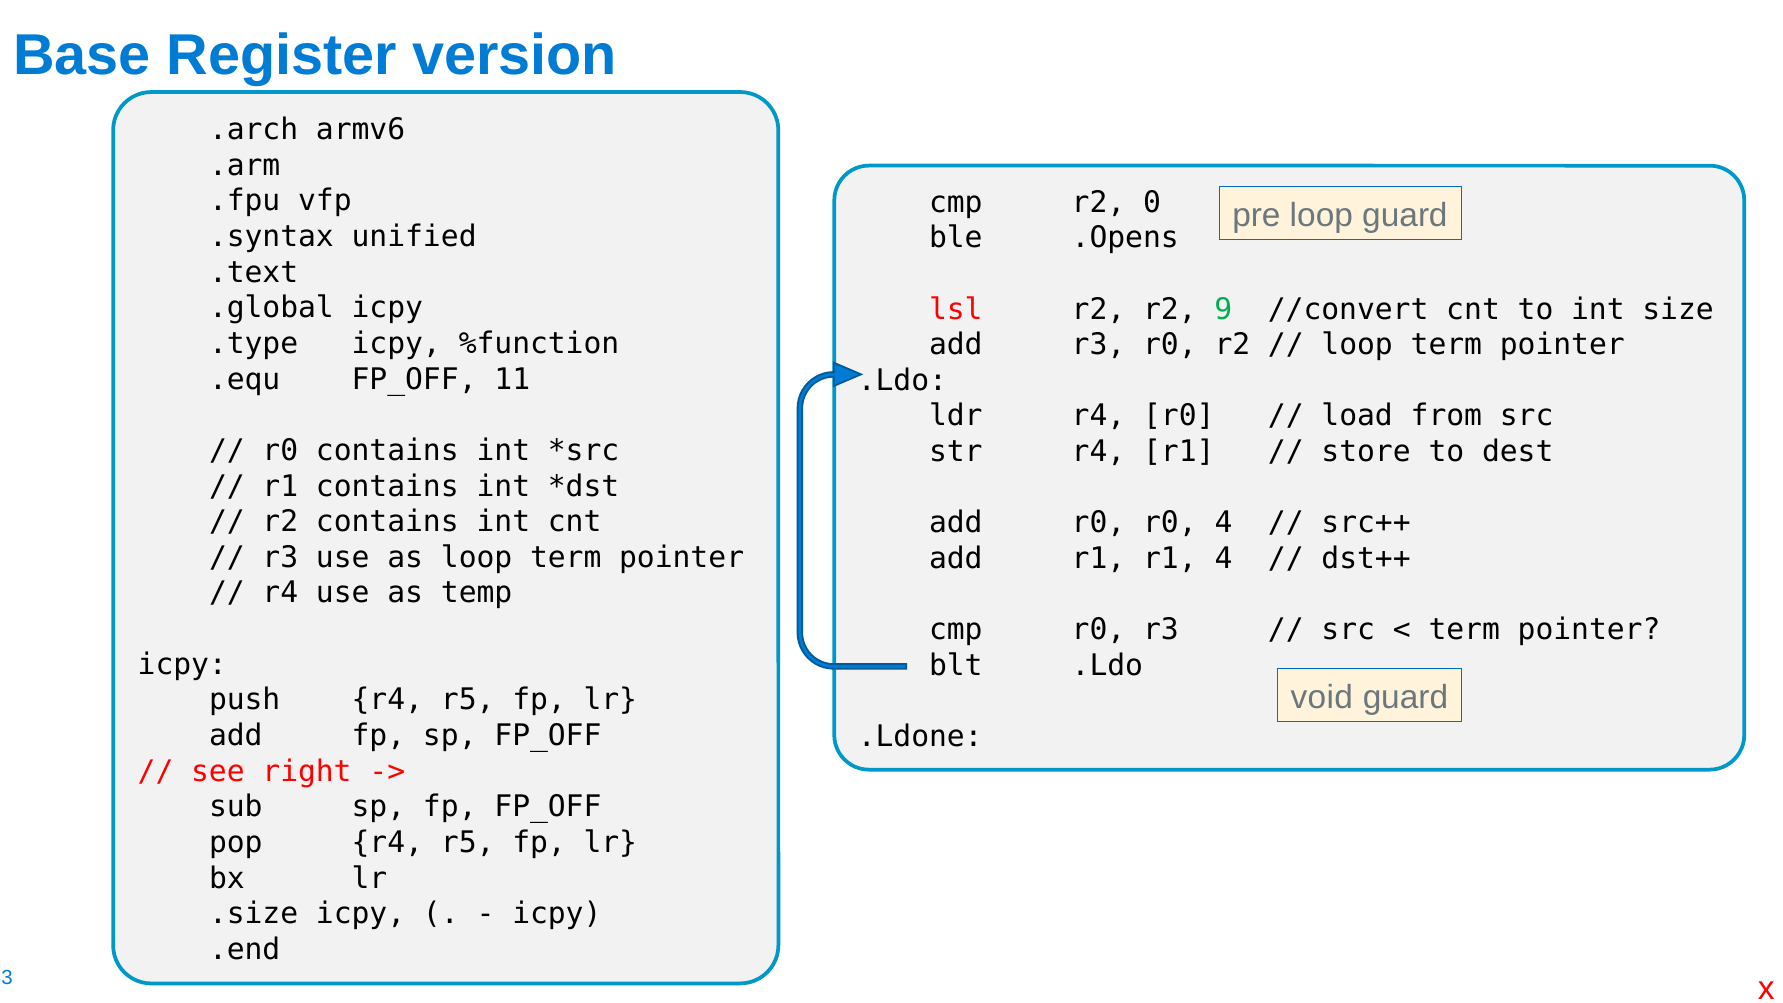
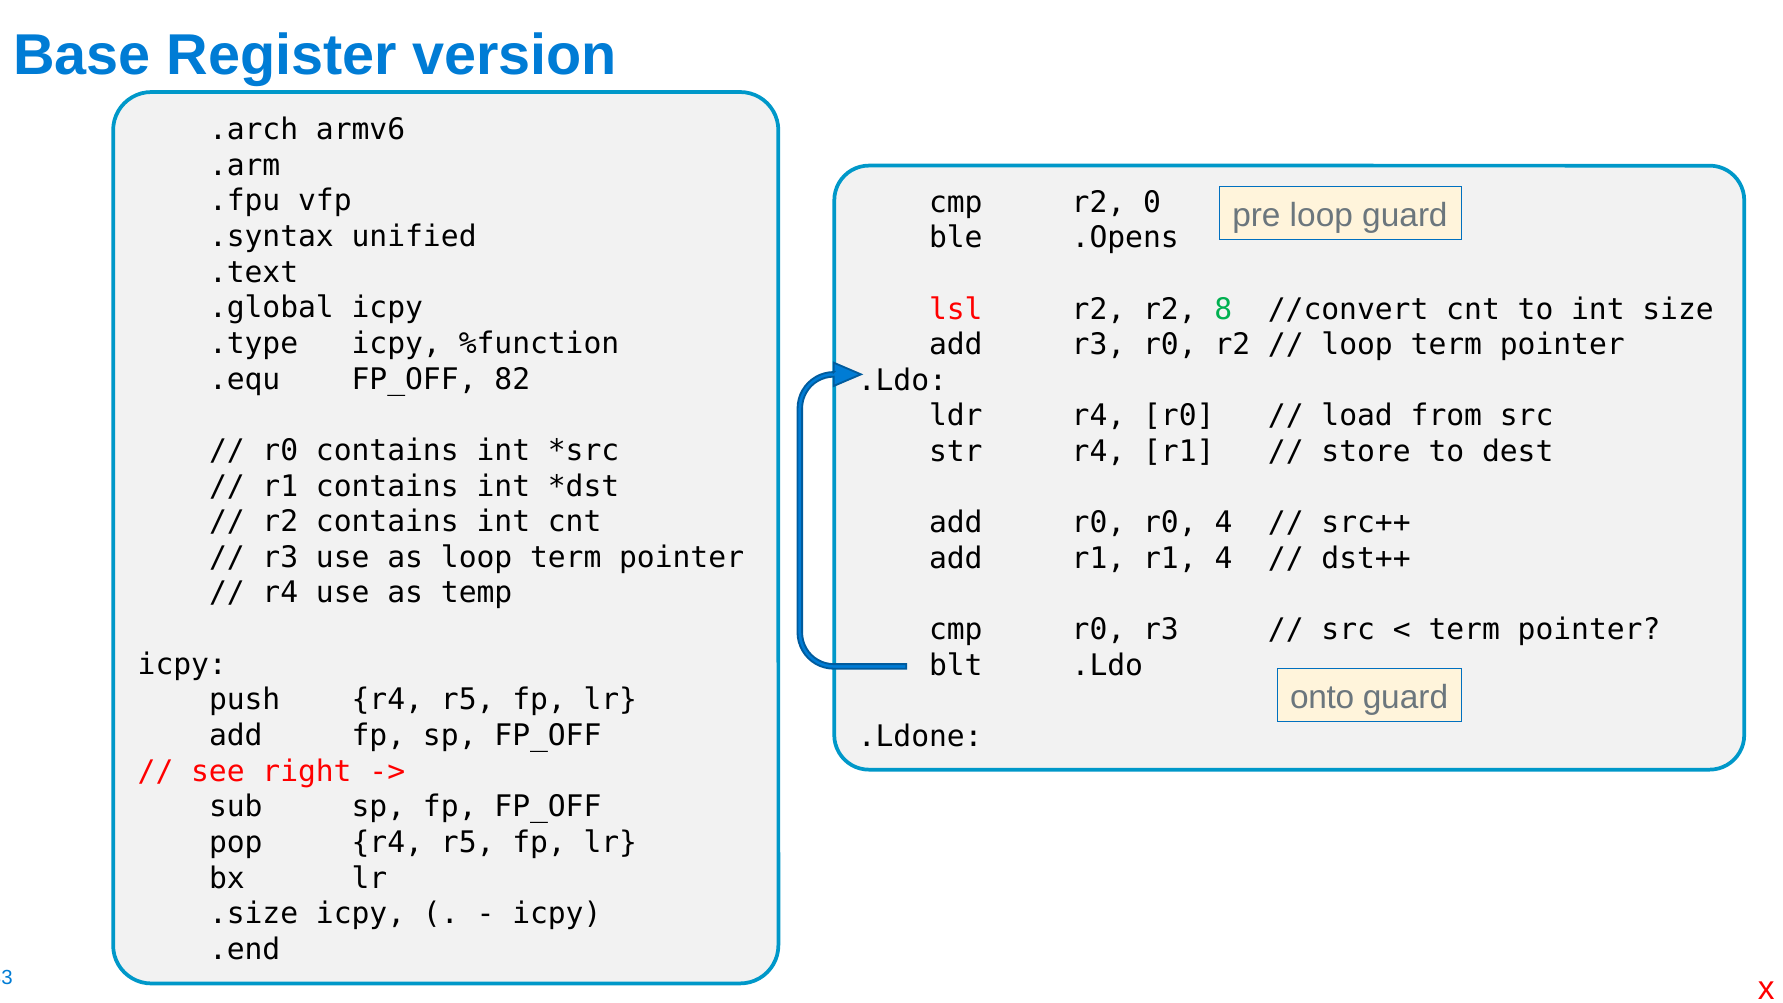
9: 9 -> 8 (1223, 309)
11: 11 -> 82 (512, 379)
void: void -> onto (1322, 698)
